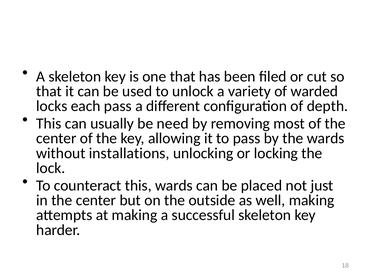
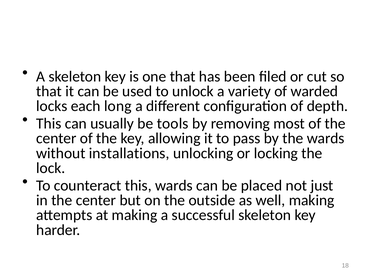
each pass: pass -> long (118, 106)
need: need -> tools (173, 124)
